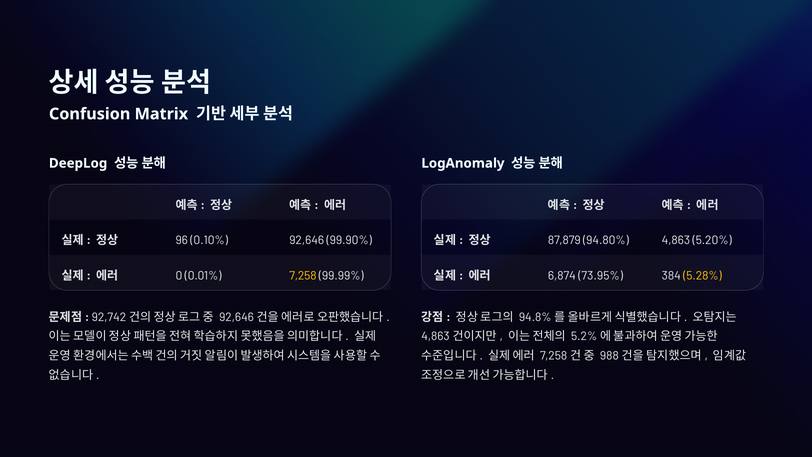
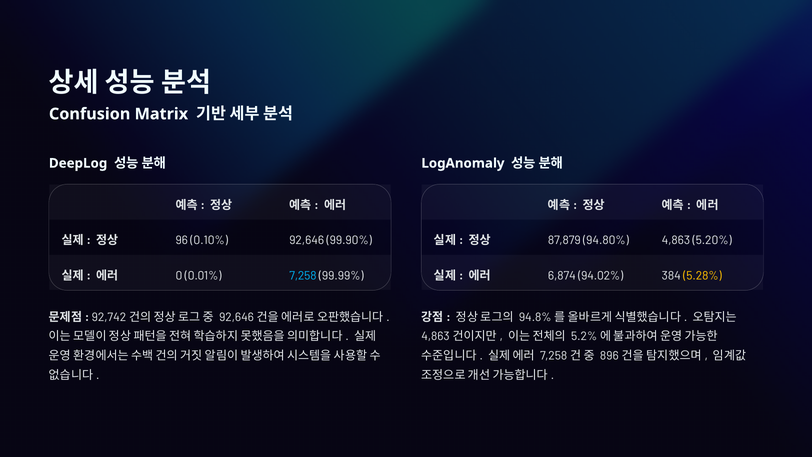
7,258 colour: yellow -> light blue (303, 275)
73.95%: 73.95% -> 94.02% (601, 275)
988: 988 -> 896 (609, 356)
